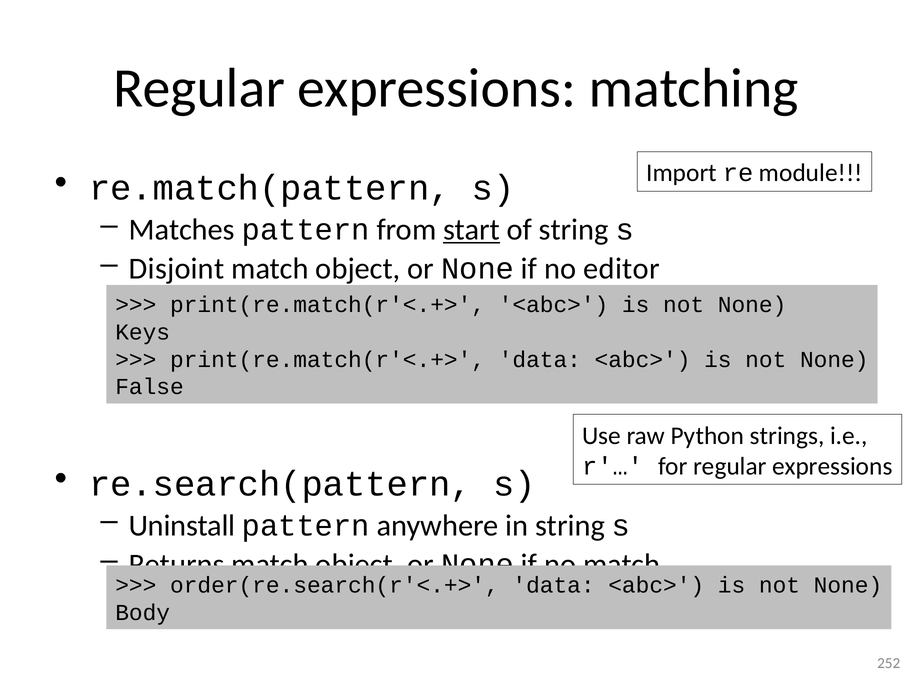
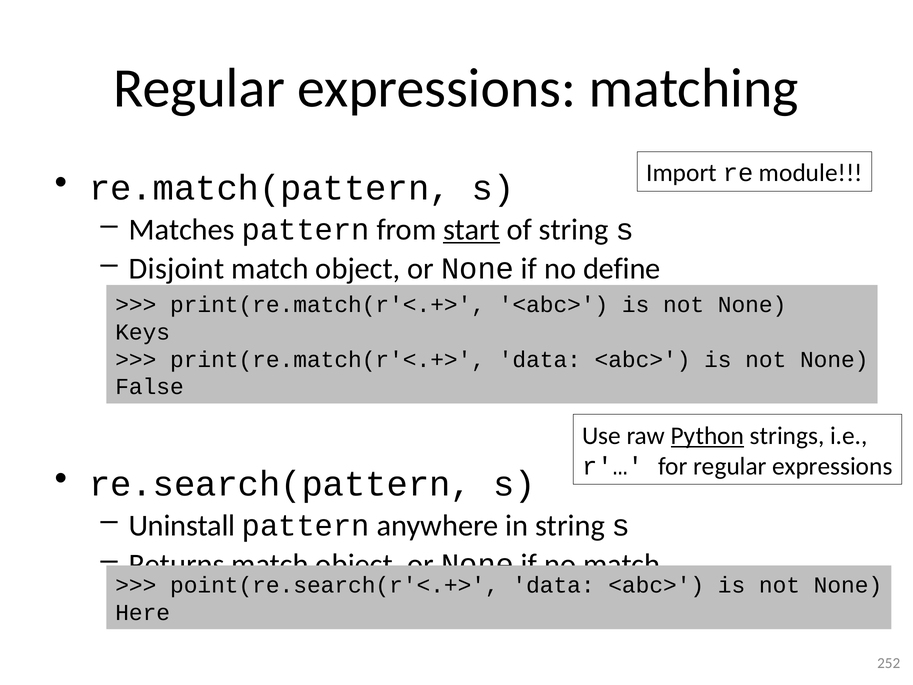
editor: editor -> define (622, 269)
Python underline: none -> present (708, 436)
order(re.search(r'<.+>: order(re.search(r'<.+> -> point(re.search(r'<.+> (334, 585)
Body: Body -> Here (143, 612)
